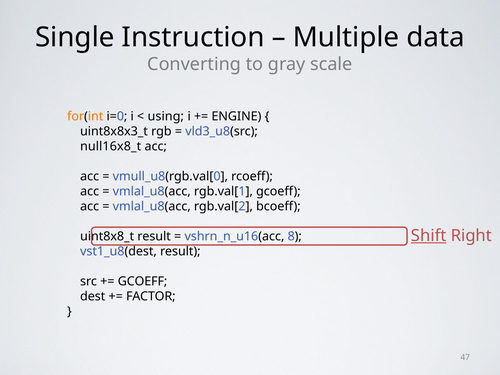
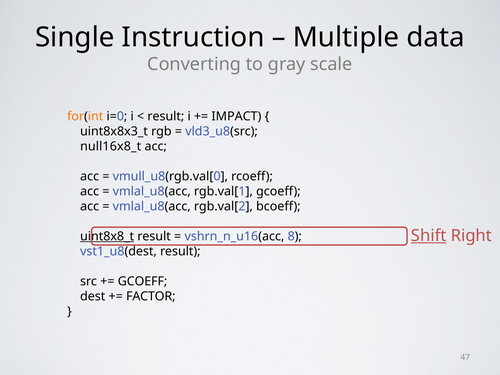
using: using -> result (166, 116)
ENGINE: ENGINE -> IMPACT (236, 116)
uint8x8_t underline: none -> present (107, 236)
